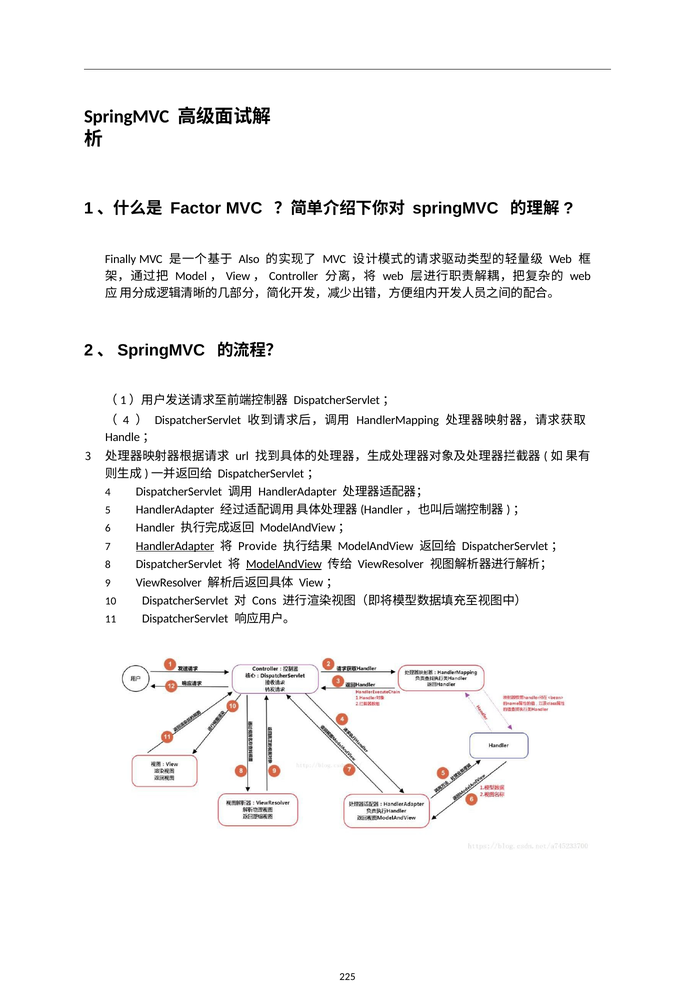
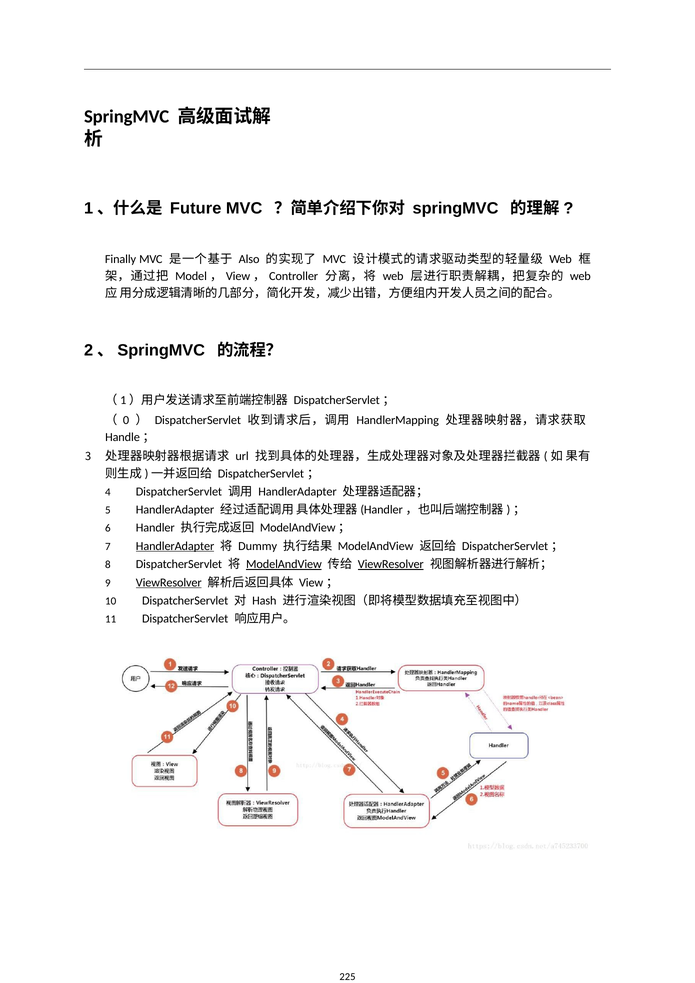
Factor: Factor -> Future (196, 209)
4: 4 -> 0 (126, 420)
Provide: Provide -> Dummy (258, 546)
ViewResolver underline: none -> present (391, 565)
ViewResolver underline: none -> present (169, 583)
Cons: Cons -> Hash (264, 601)
